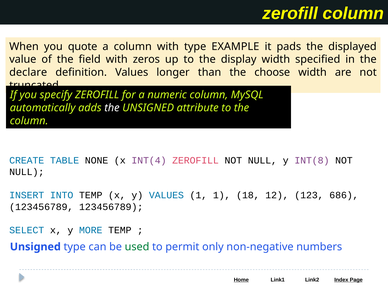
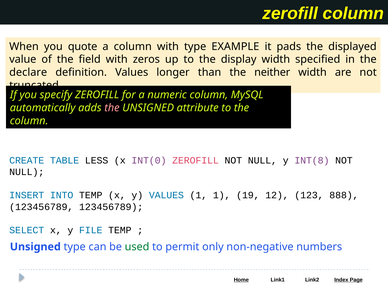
choose: choose -> neither (272, 72)
the colour: white -> pink (112, 108)
NONE: NONE -> LESS (97, 160)
INT(4: INT(4 -> INT(0 (149, 160)
18: 18 -> 19 (248, 195)
686: 686 -> 888 (344, 195)
MORE: MORE -> FILE (91, 230)
